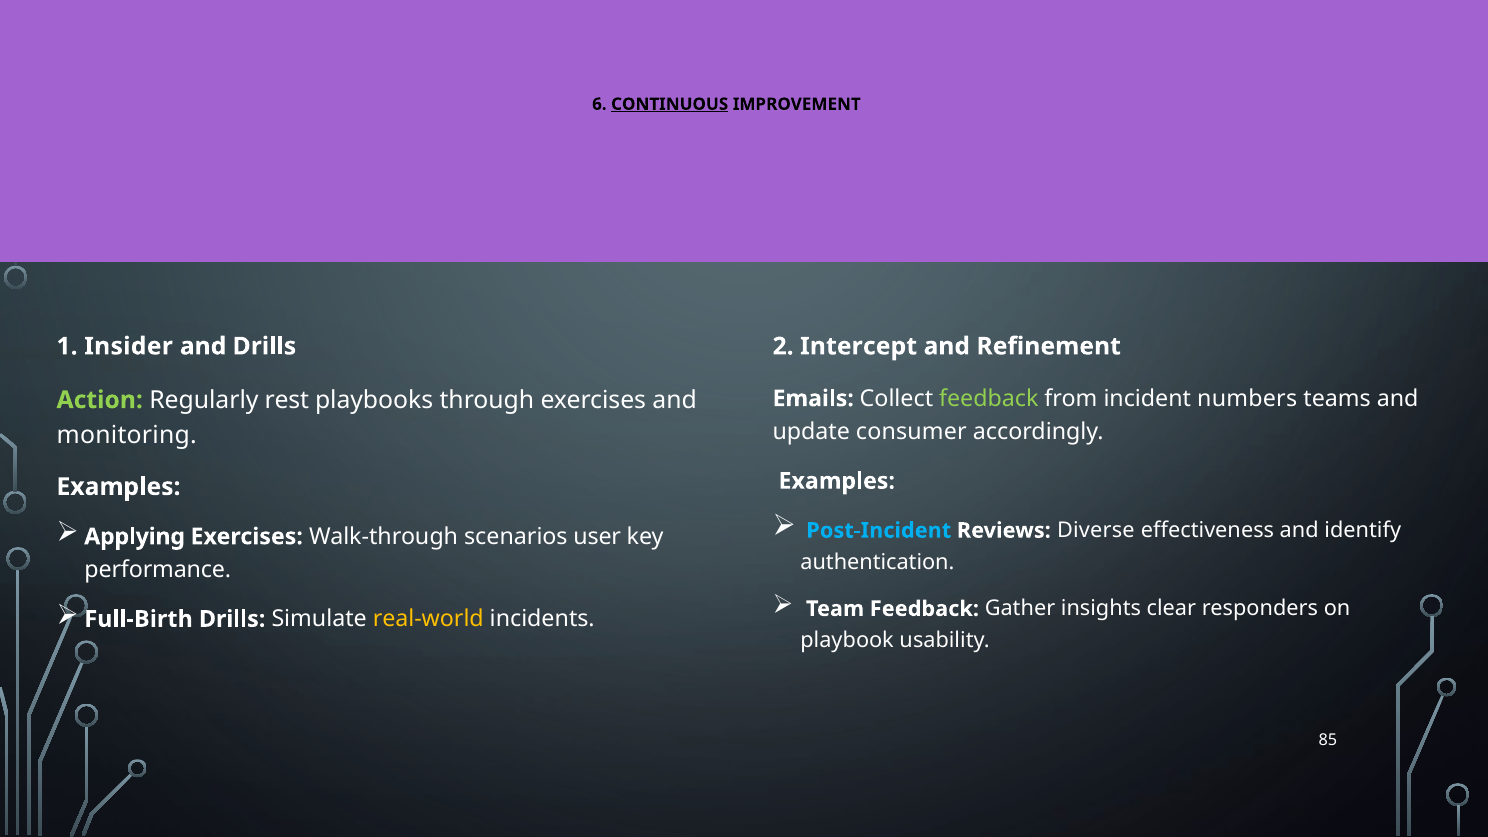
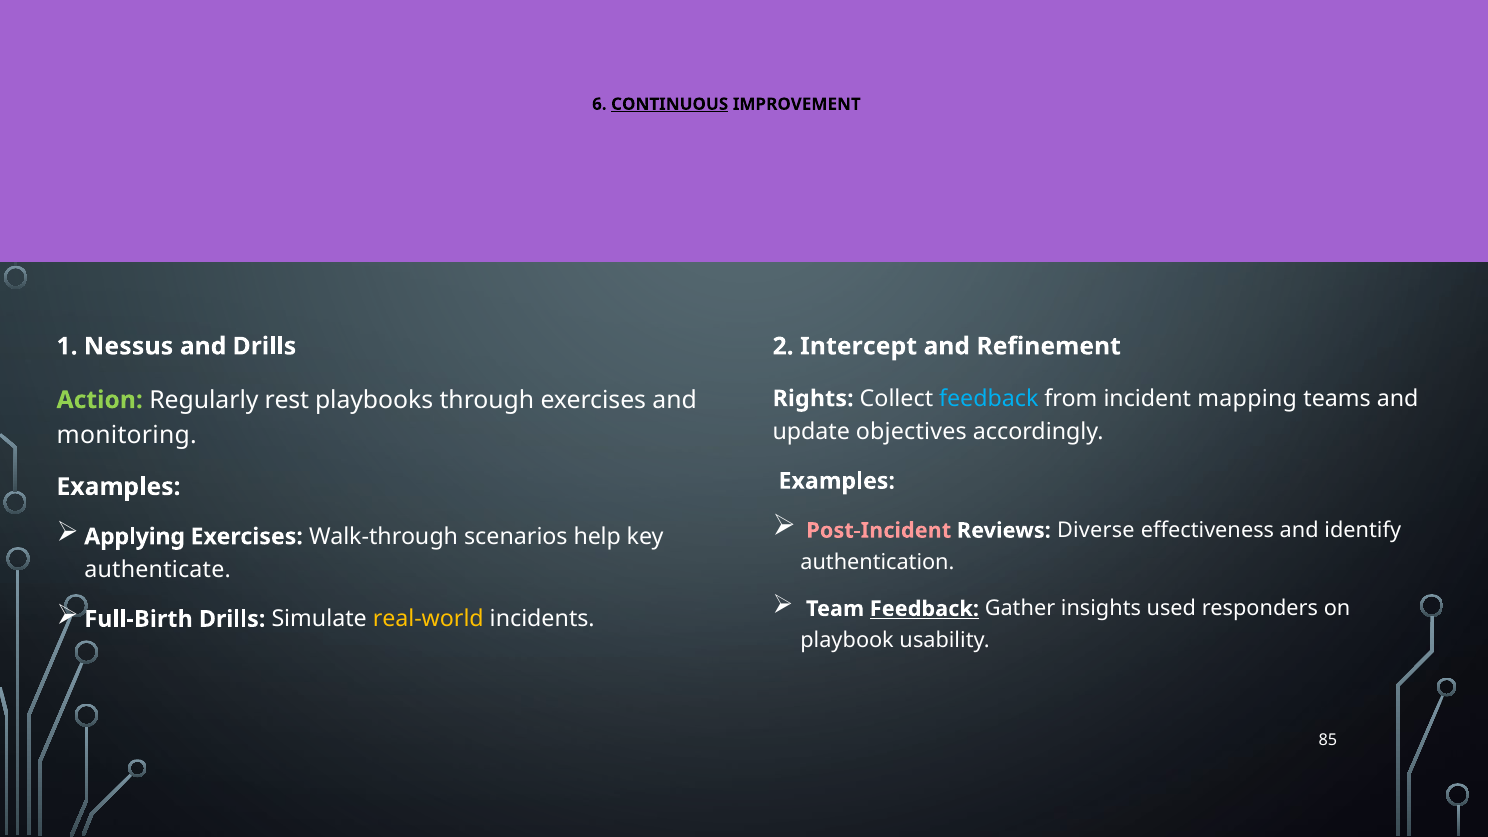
Insider: Insider -> Nessus (129, 346)
Emails: Emails -> Rights (813, 399)
feedback colour: light green -> light blue (989, 399)
numbers: numbers -> mapping (1247, 399)
consumer: consumer -> objectives (911, 432)
Post-Incident colour: light blue -> pink (879, 531)
user: user -> help (597, 537)
performance: performance -> authenticate (158, 570)
Feedback underline: none -> present (924, 609)
clear: clear -> used (1171, 609)
